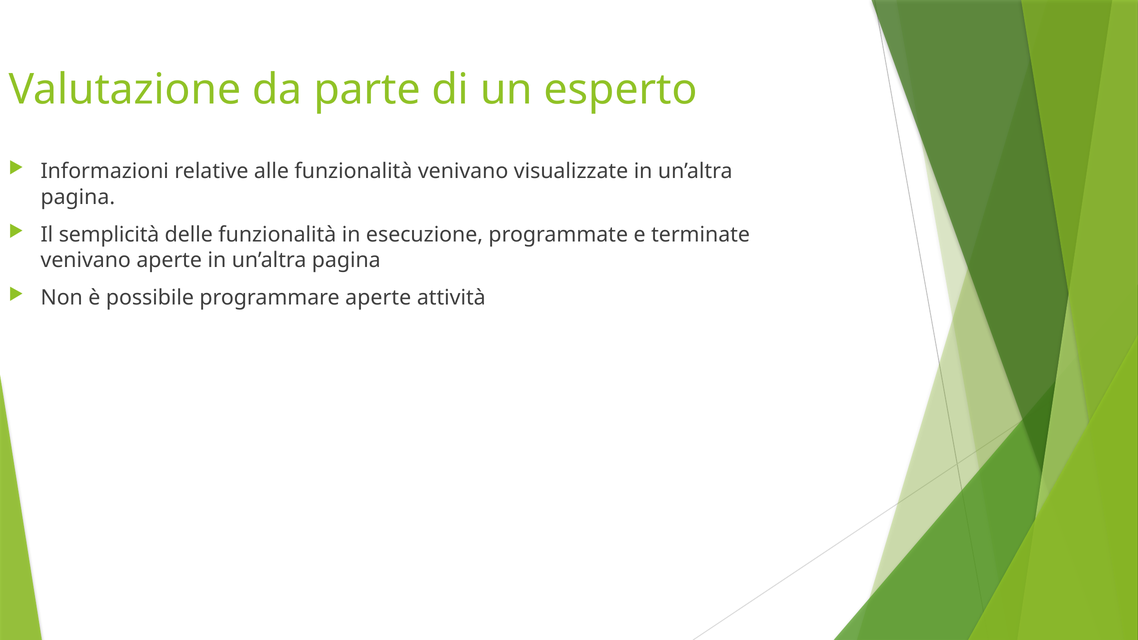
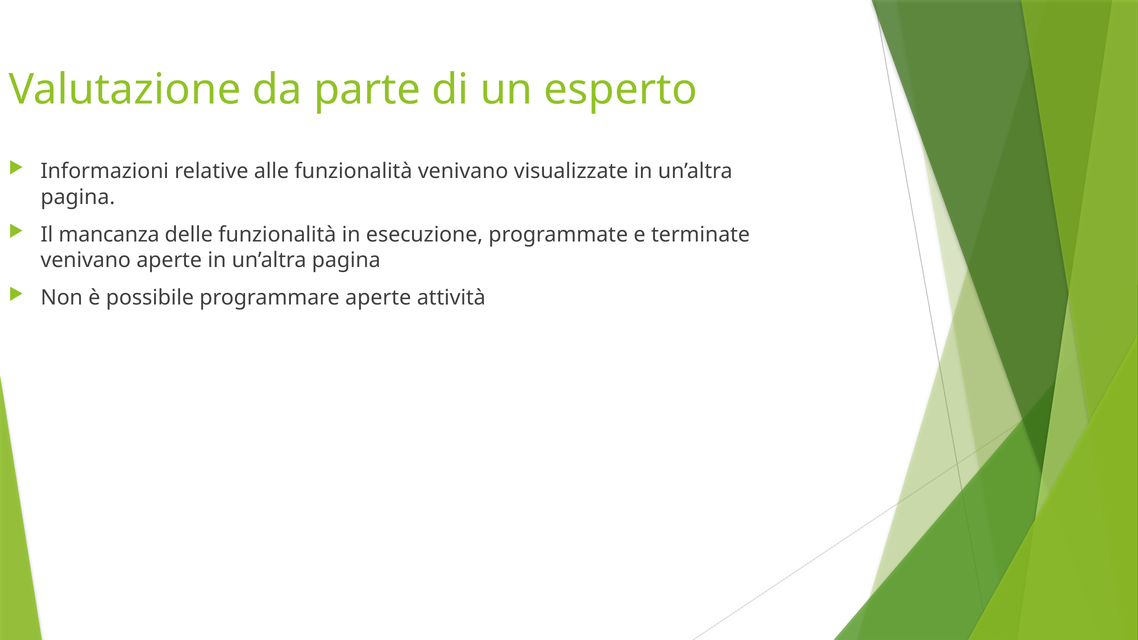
semplicità: semplicità -> mancanza (109, 235)
